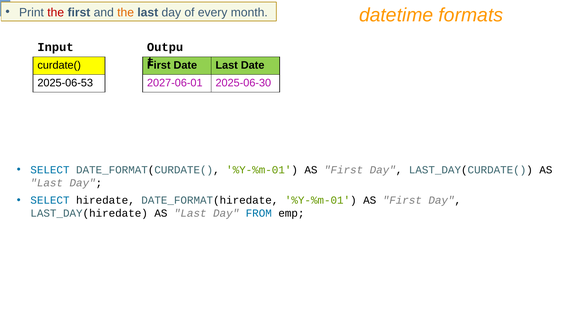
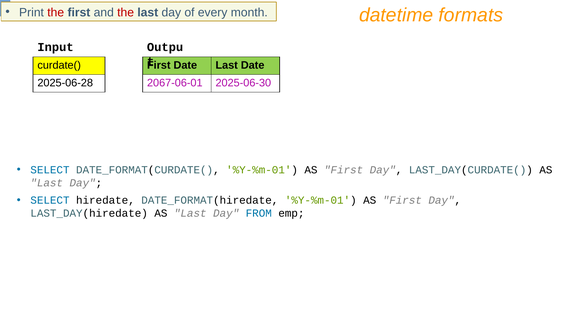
the colour: orange -> red (126, 12)
2025-06-53: 2025-06-53 -> 2025-06-28 (65, 83)
2027-06-01: 2027-06-01 -> 2067-06-01 (175, 83)
